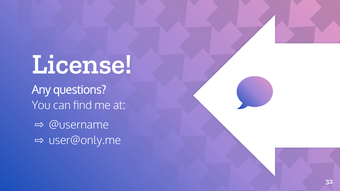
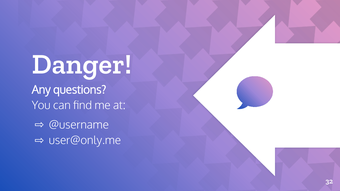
License: License -> Danger (82, 64)
